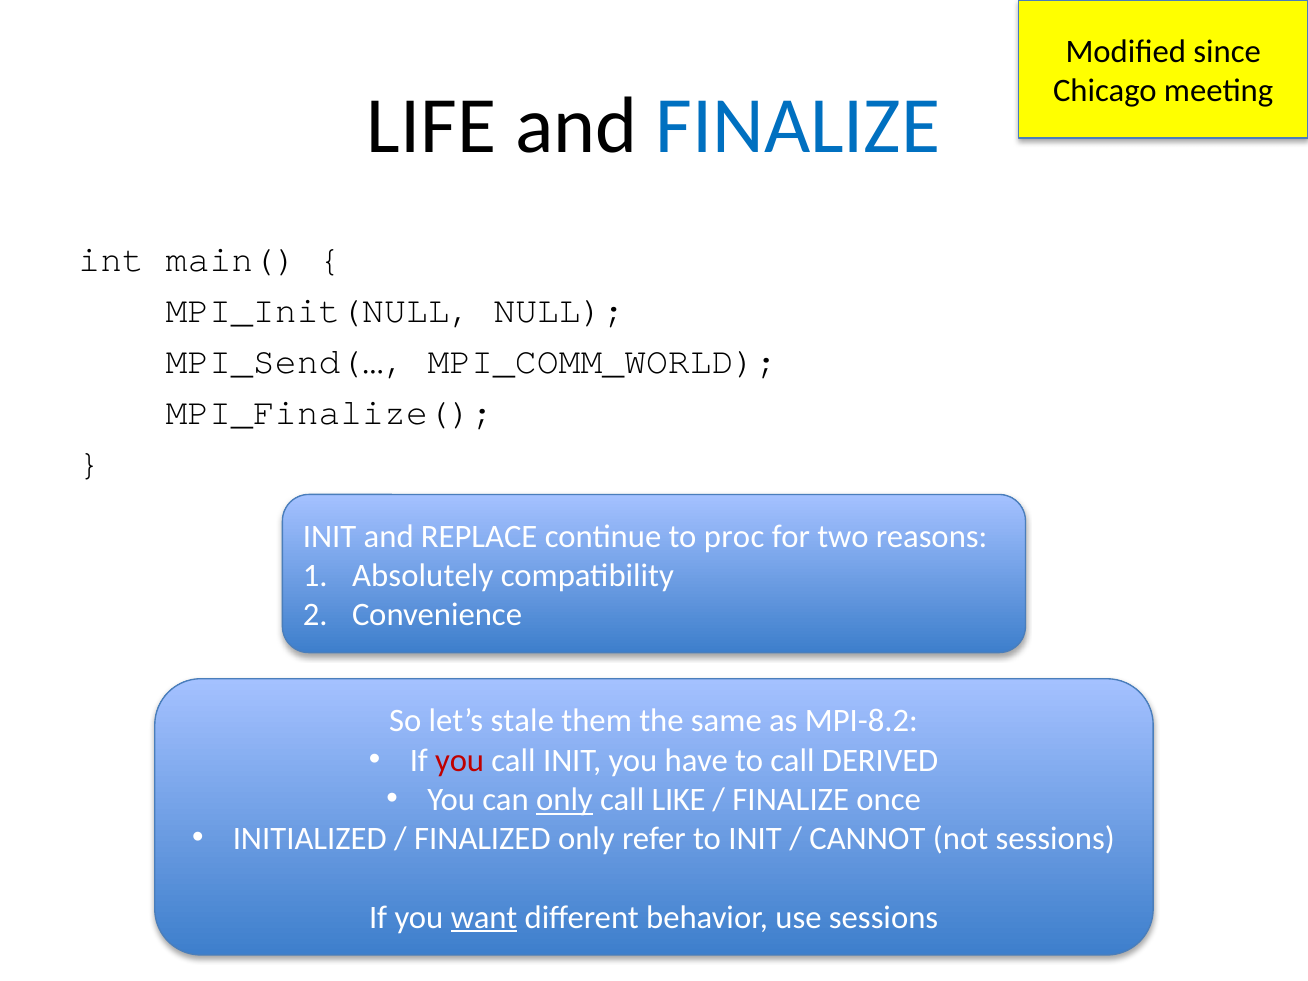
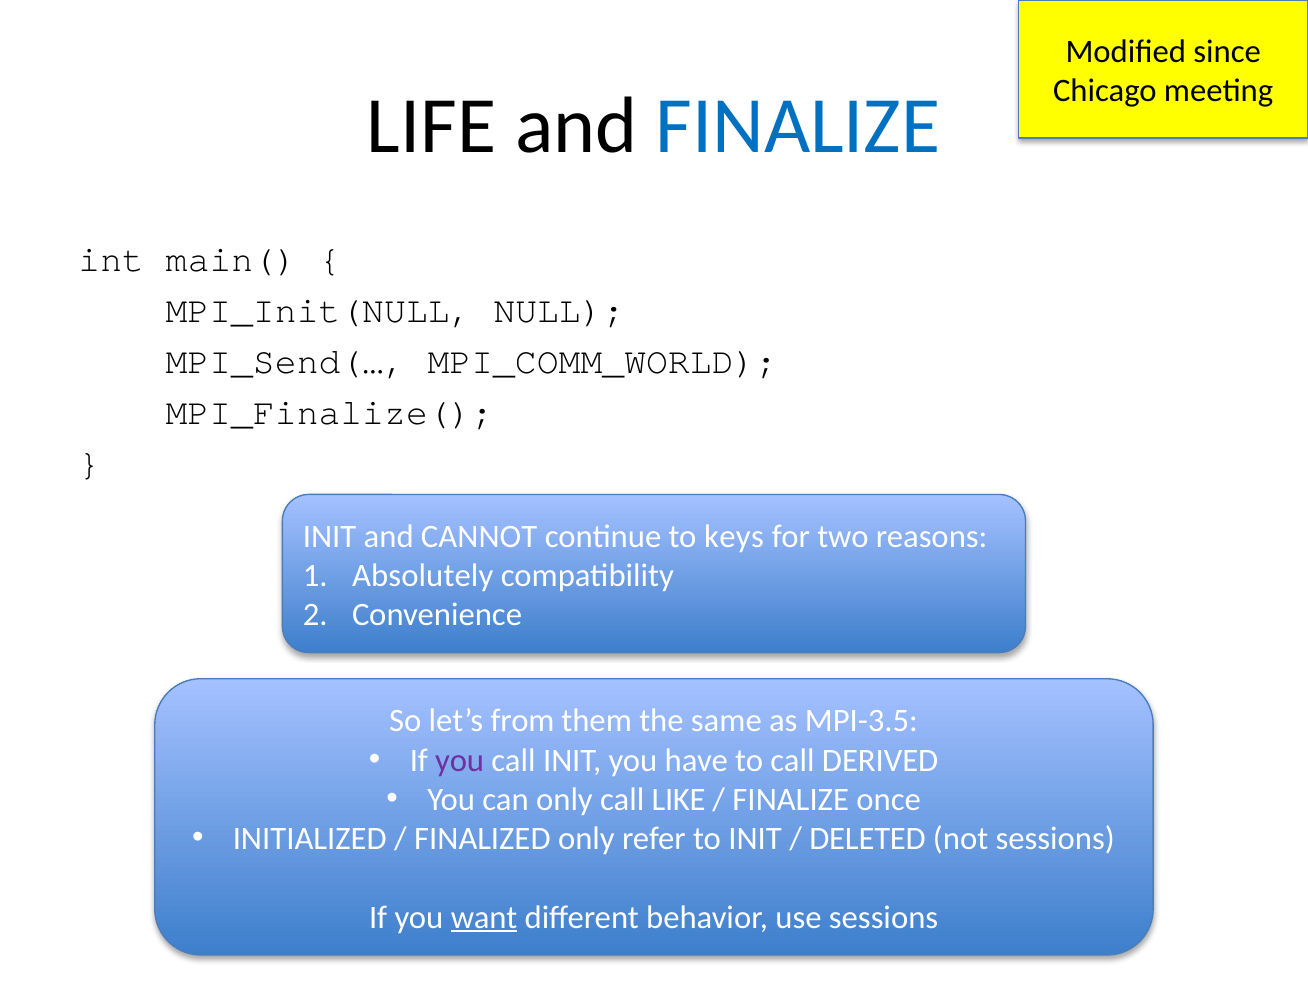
REPLACE: REPLACE -> CANNOT (479, 537)
proc: proc -> keys (734, 537)
stale: stale -> from (523, 721)
MPI-8.2: MPI-8.2 -> MPI-3.5 (861, 721)
you colour: red -> purple (460, 760)
only underline: present -> none (564, 799)
CANNOT: CANNOT -> DELETED (868, 839)
